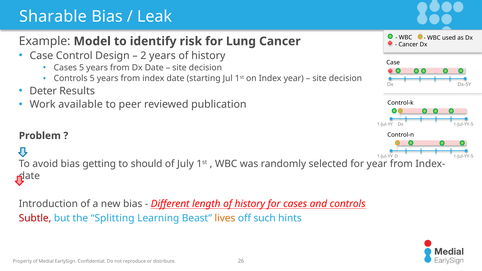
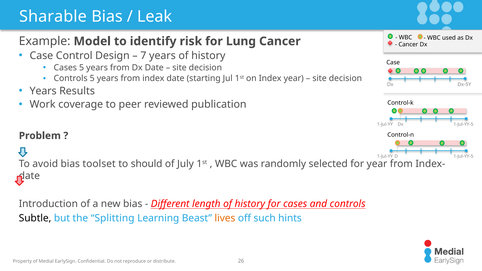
2: 2 -> 7 (143, 56)
Deter: Deter -> Years (43, 91)
available: available -> coverage (81, 104)
getting: getting -> toolset (99, 164)
Subtle colour: red -> black (35, 218)
